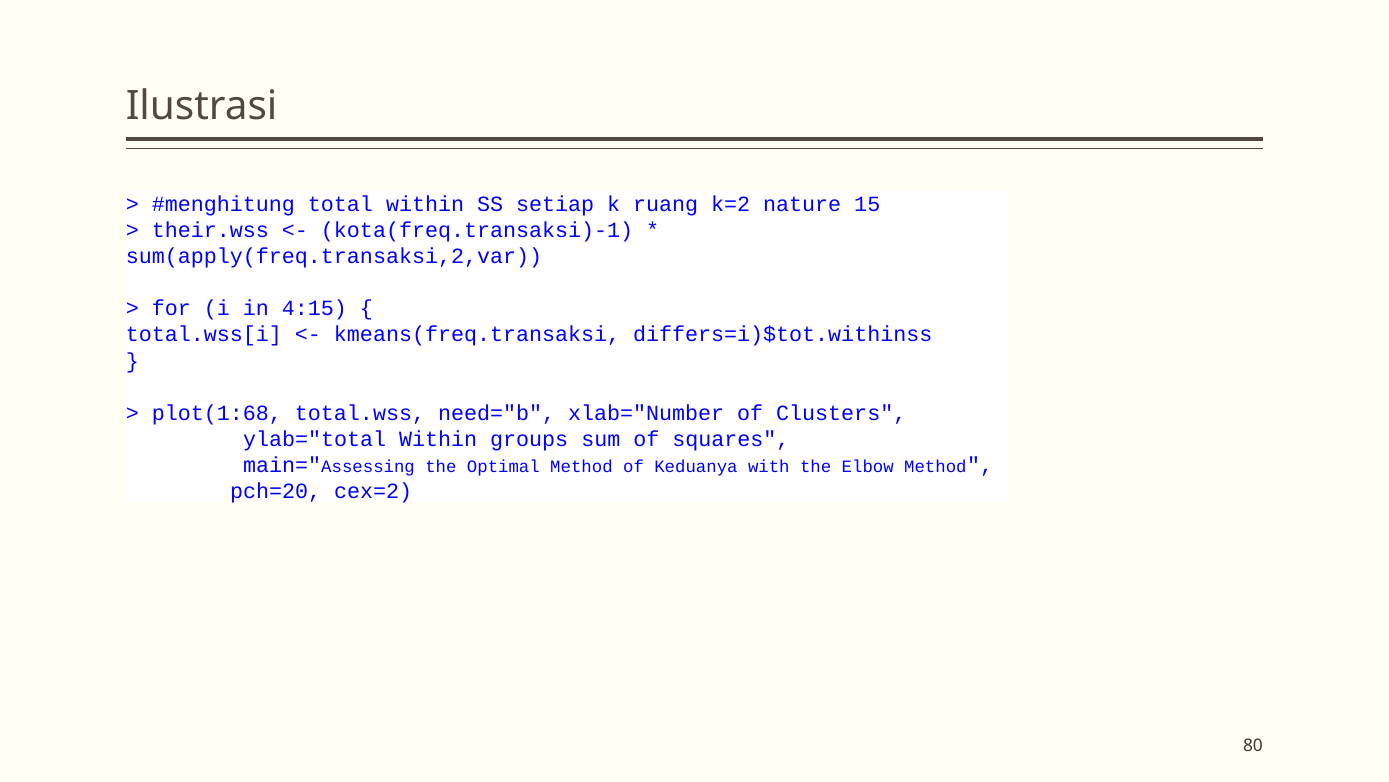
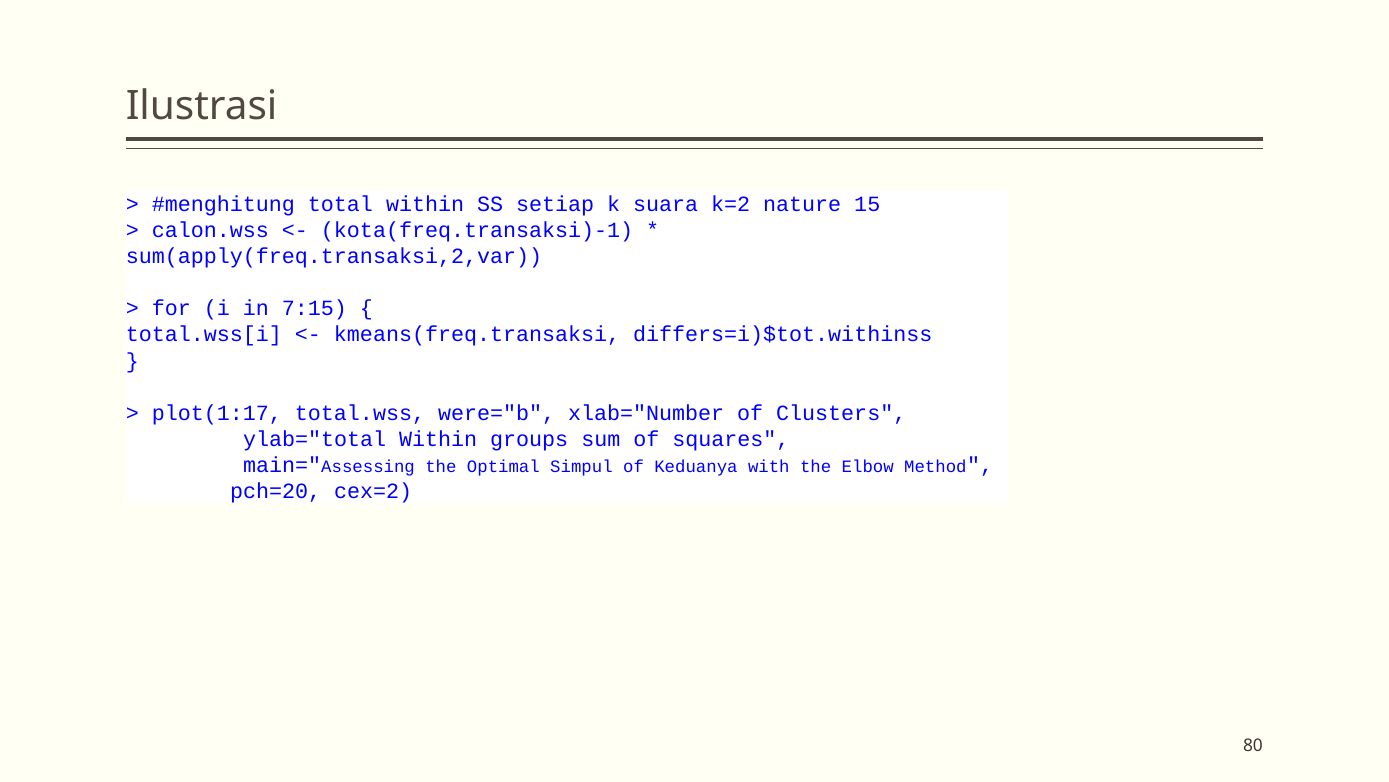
ruang: ruang -> suara (666, 204)
their.wss: their.wss -> calon.wss (210, 230)
4:15: 4:15 -> 7:15 (314, 308)
plot(1:68: plot(1:68 -> plot(1:17 (217, 413)
need="b: need="b -> were="b (497, 413)
Optimal Method: Method -> Simpul (581, 466)
